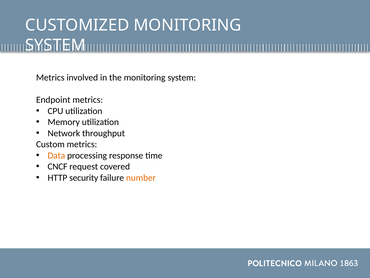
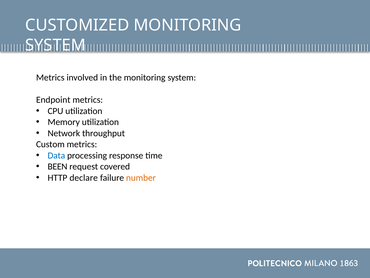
Data colour: orange -> blue (56, 155)
CNCF: CNCF -> BEEN (58, 166)
security: security -> declare (84, 177)
